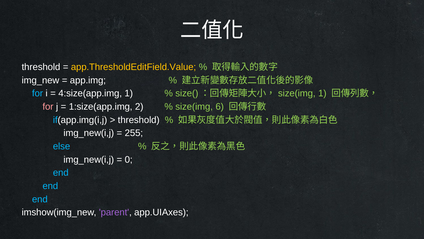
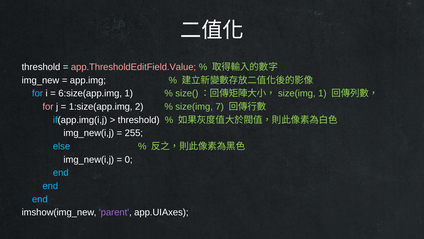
app.ThresholdEditField.Value colour: yellow -> pink (134, 67)
4:size(app.img: 4:size(app.img -> 6:size(app.img (90, 93)
6: 6 -> 7 (220, 106)
